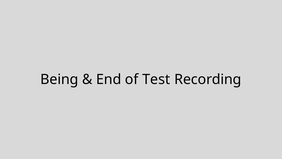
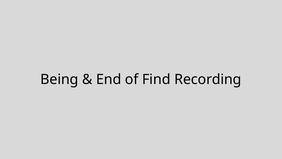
Test: Test -> Find (156, 79)
